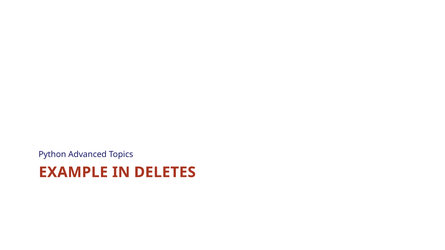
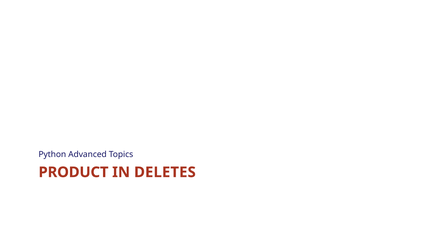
EXAMPLE: EXAMPLE -> PRODUCT (73, 172)
